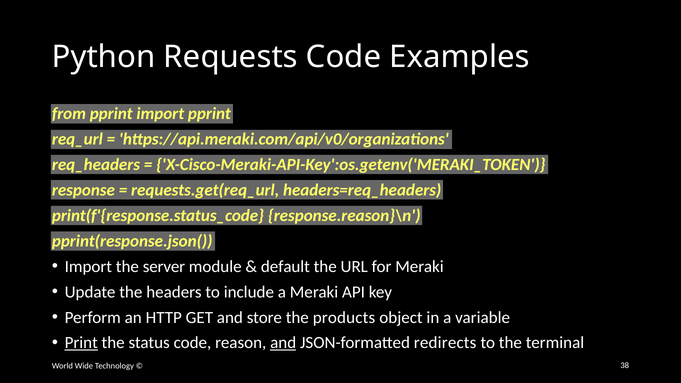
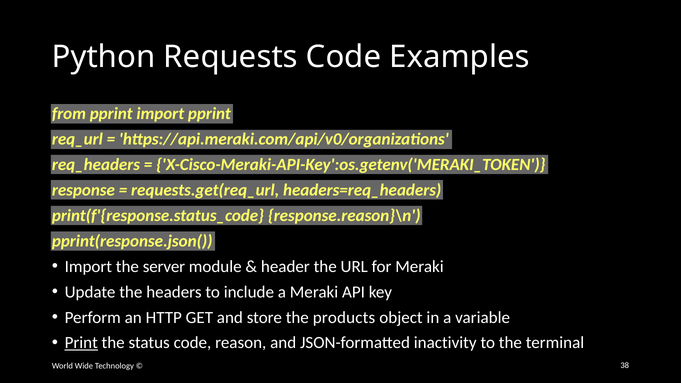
default: default -> header (285, 266)
and underline: present -> none (283, 343)
redirects: redirects -> inactivity (445, 343)
